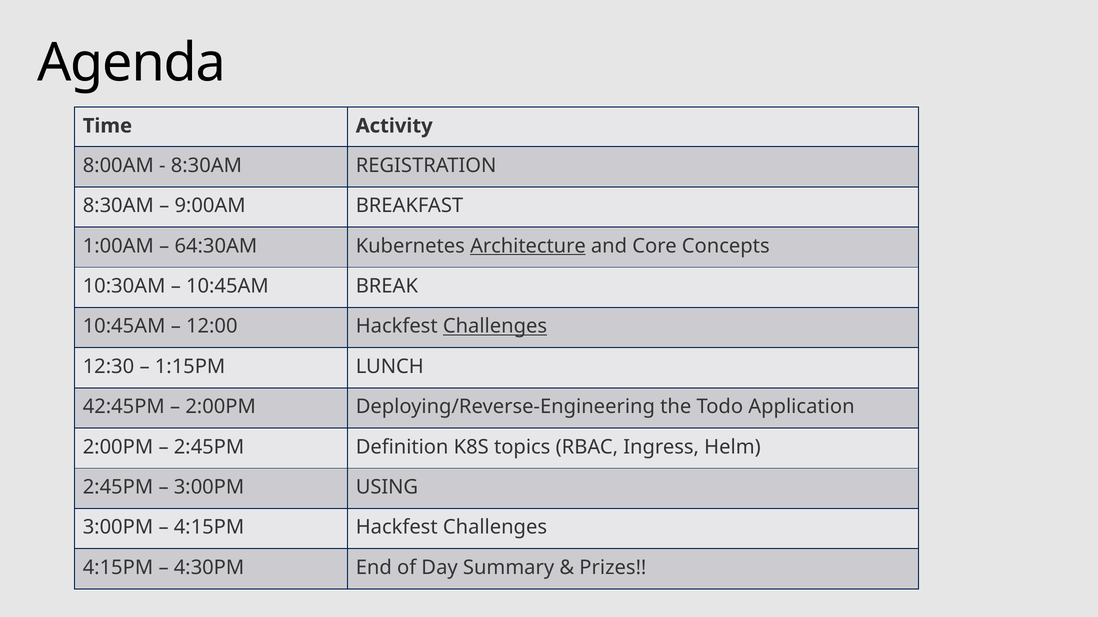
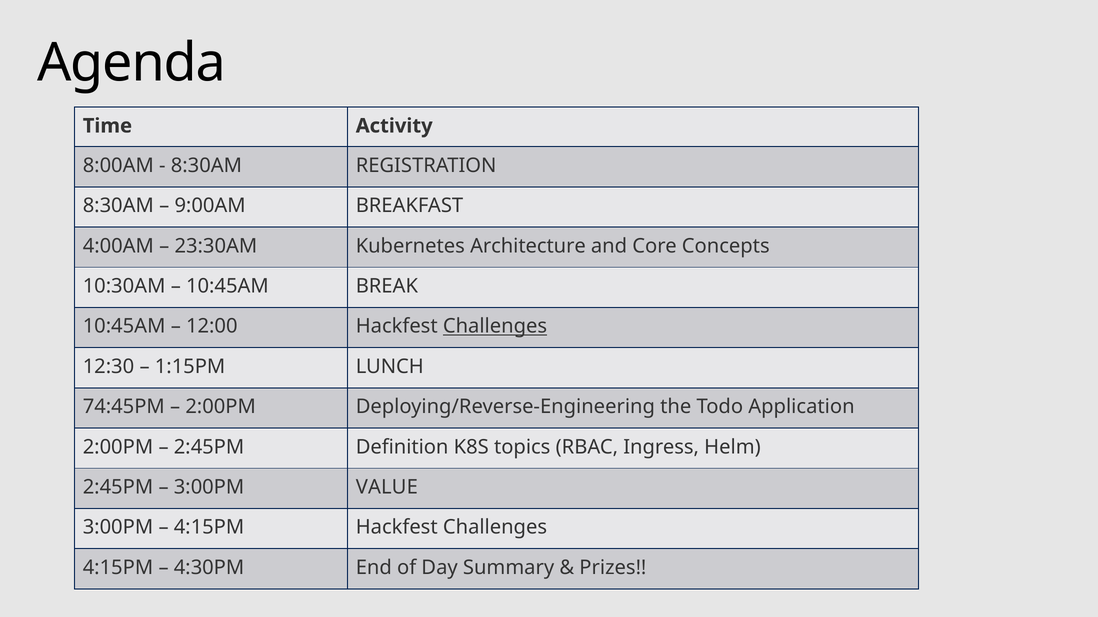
1:00AM: 1:00AM -> 4:00AM (118, 246)
64:30AM: 64:30AM -> 23:30AM (216, 246)
Architecture underline: present -> none (528, 246)
42:45PM: 42:45PM -> 74:45PM (124, 407)
USING: USING -> VALUE (387, 488)
